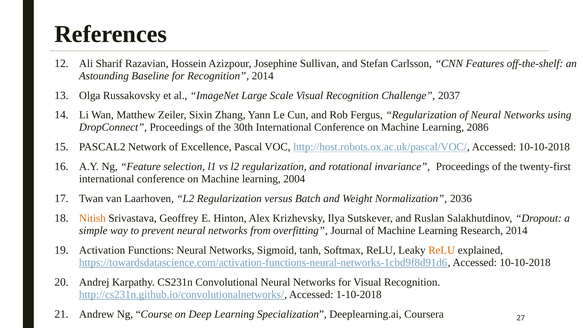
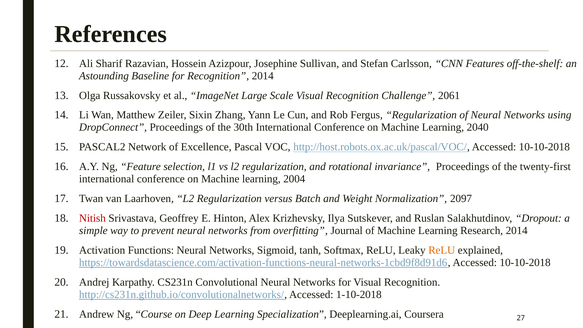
2037: 2037 -> 2061 (449, 95)
2086: 2086 -> 2040 (478, 127)
2036: 2036 -> 2097 (461, 199)
Nitish colour: orange -> red (92, 218)
